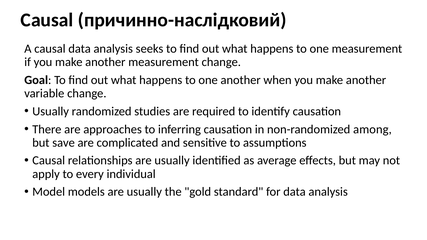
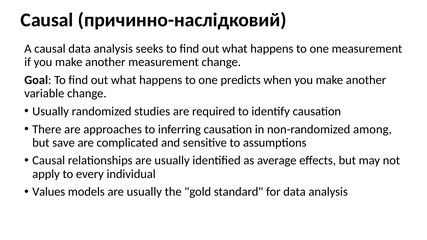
one another: another -> predicts (241, 80)
Model: Model -> Values (49, 192)
